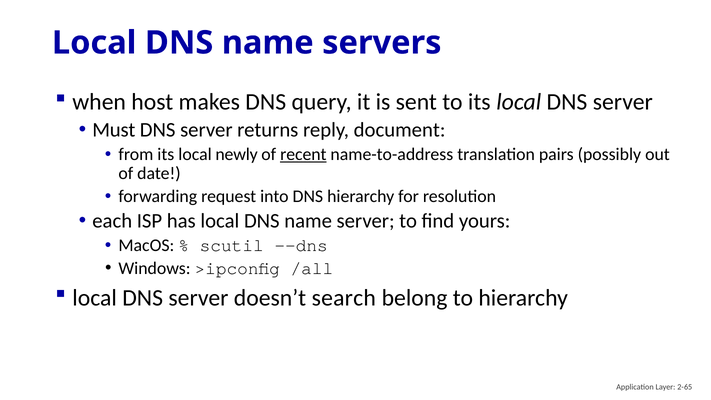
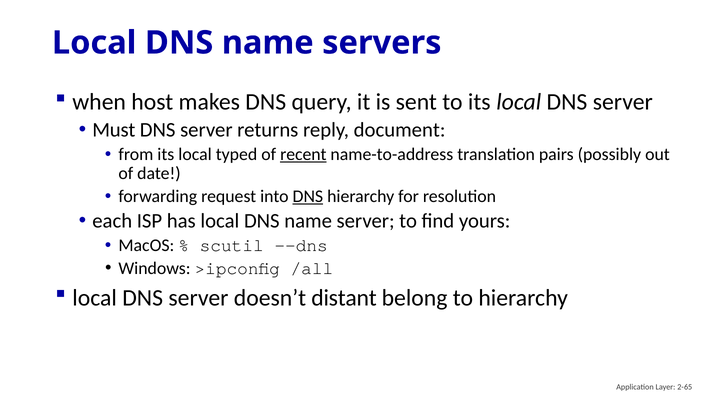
newly: newly -> typed (237, 154)
DNS underline: none -> present (308, 196)
search: search -> distant (344, 298)
